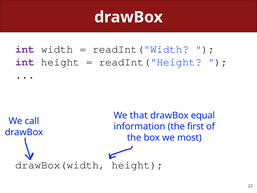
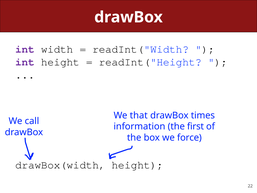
equal: equal -> times (203, 115)
most: most -> force (189, 137)
